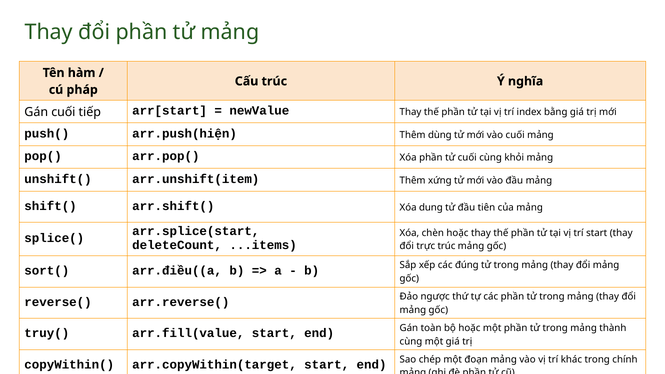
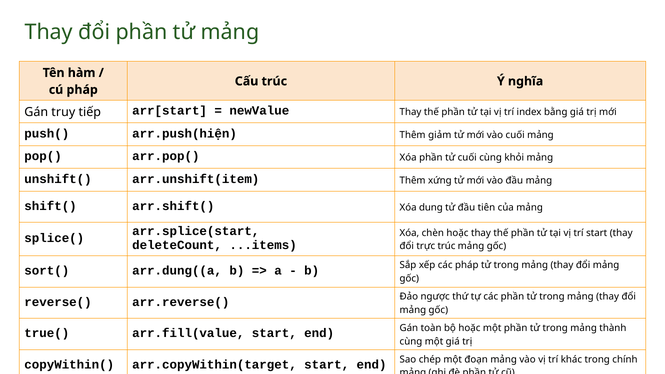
Gán cuối: cuối -> truy (63, 112)
dùng: dùng -> giảm (440, 135)
arr.điều((a: arr.điều((a -> arr.dung((a (177, 271)
các đúng: đúng -> pháp (467, 265)
truy(: truy( -> true( (47, 333)
